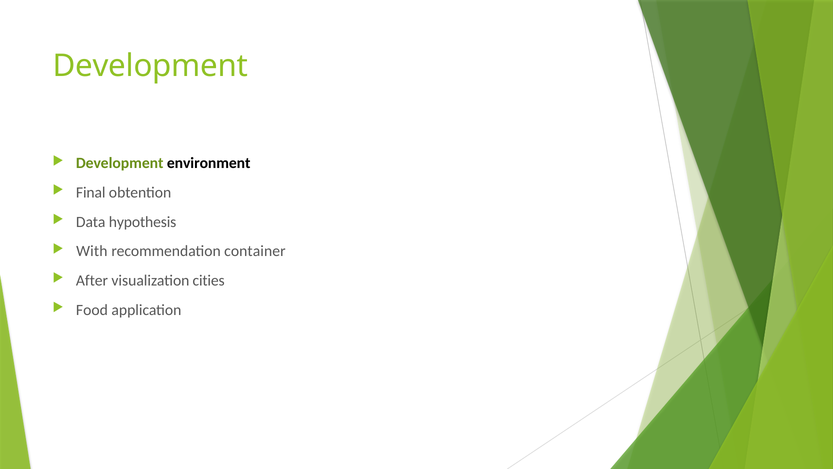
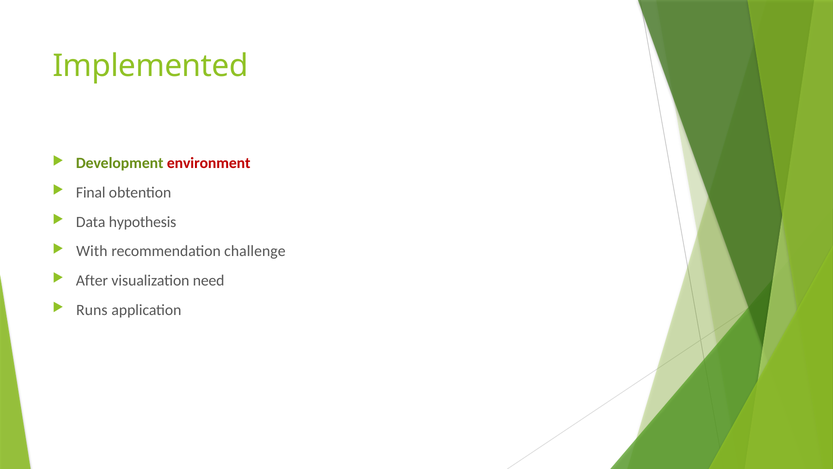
Development: Development -> Implemented (150, 66)
environment colour: black -> red (209, 163)
container: container -> challenge (255, 251)
cities: cities -> need (209, 280)
Food: Food -> Runs (92, 310)
